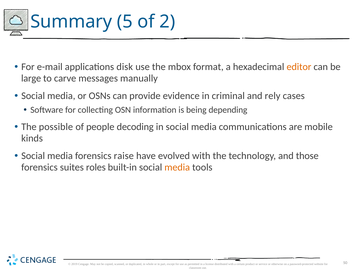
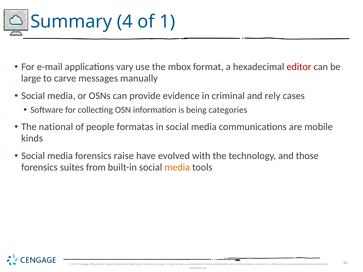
5: 5 -> 4 (125, 22)
2: 2 -> 1 (167, 22)
disk: disk -> vary (125, 67)
editor colour: orange -> red (299, 67)
depending: depending -> categories (228, 110)
possible: possible -> national (56, 127)
decoding: decoding -> formatas (135, 127)
roles: roles -> from (96, 167)
